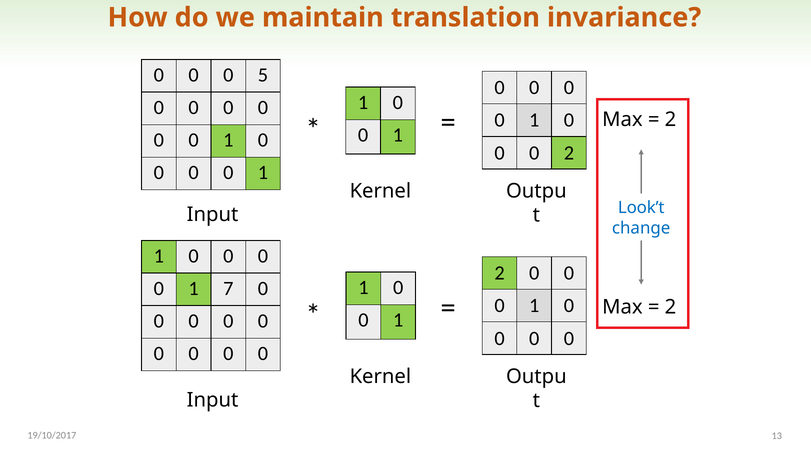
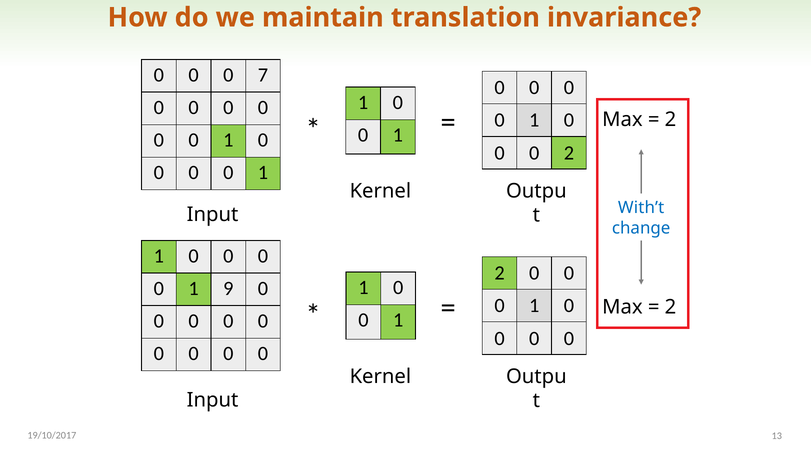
5: 5 -> 7 (263, 75)
Look’t: Look’t -> With’t (641, 208)
7: 7 -> 9 (228, 289)
